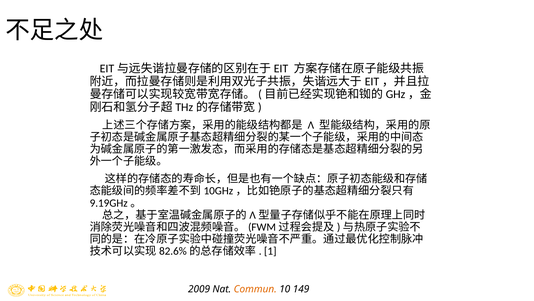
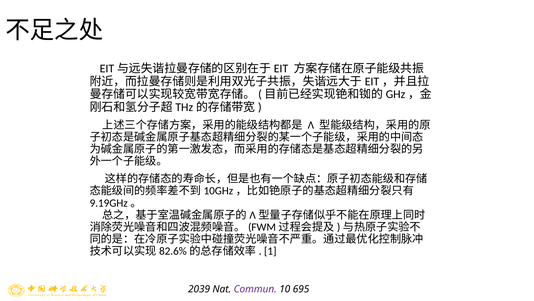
2009: 2009 -> 2039 (199, 288)
Commun colour: orange -> purple (255, 288)
149: 149 -> 695 (301, 288)
